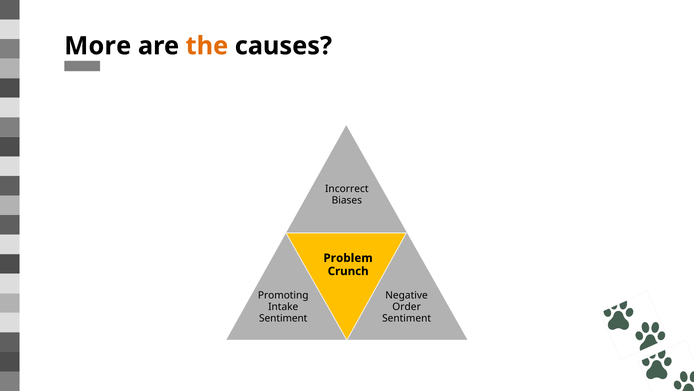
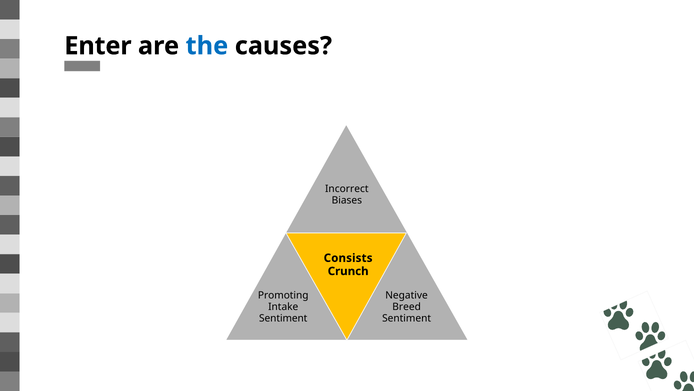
More: More -> Enter (98, 46)
the colour: orange -> blue (207, 46)
Problem: Problem -> Consists (348, 258)
Order: Order -> Breed (407, 307)
